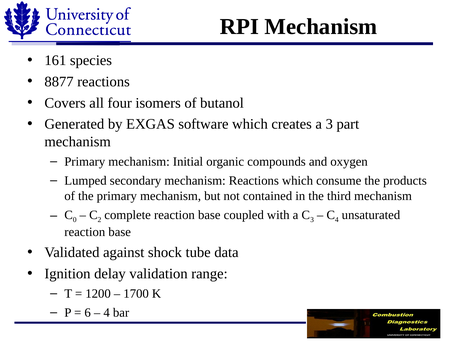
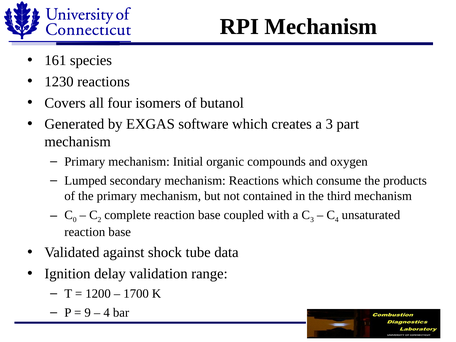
8877: 8877 -> 1230 (59, 82)
6: 6 -> 9 (88, 313)
